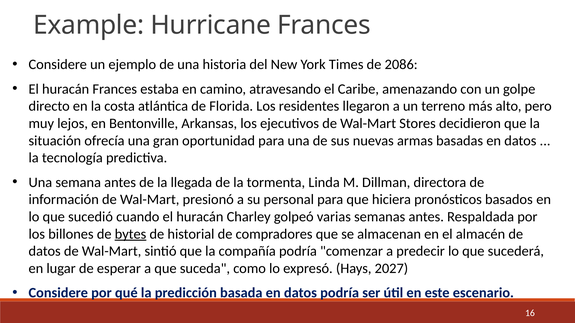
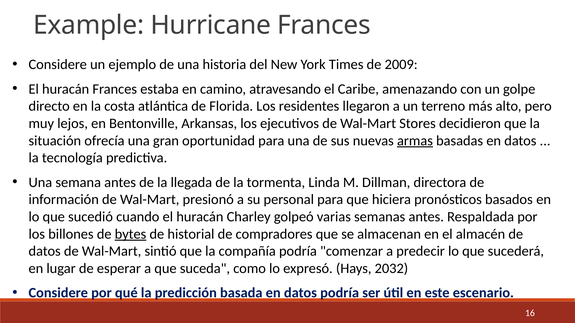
2086: 2086 -> 2009 (401, 65)
armas underline: none -> present (415, 141)
2027: 2027 -> 2032 (391, 269)
